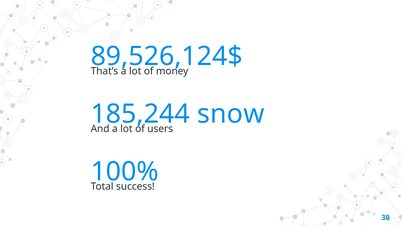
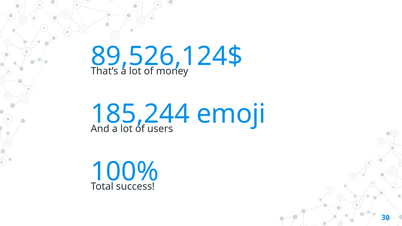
snow: snow -> emoji (231, 114)
